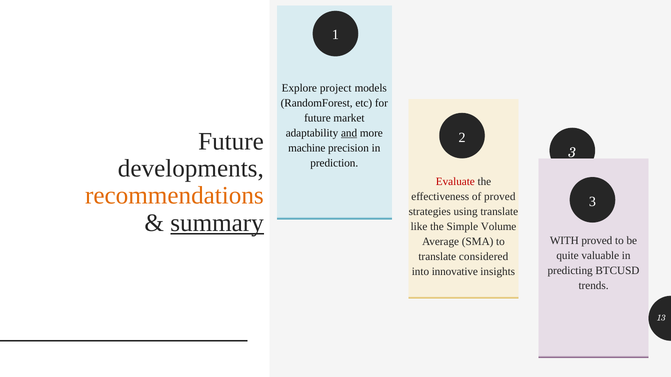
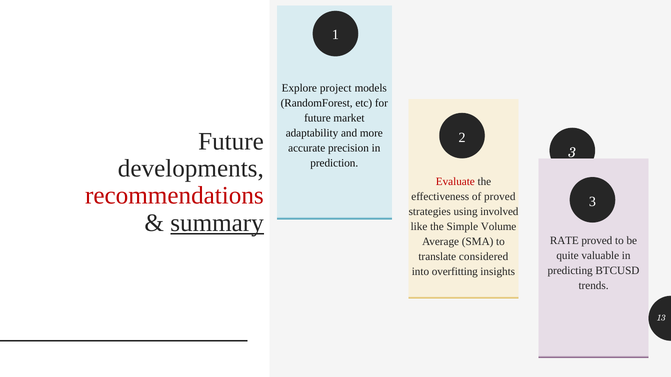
and underline: present -> none (349, 133)
machine: machine -> accurate (307, 148)
recommendations colour: orange -> red (174, 196)
using translate: translate -> involved (499, 212)
WITH: WITH -> RATE (564, 241)
innovative: innovative -> overfitting (455, 272)
